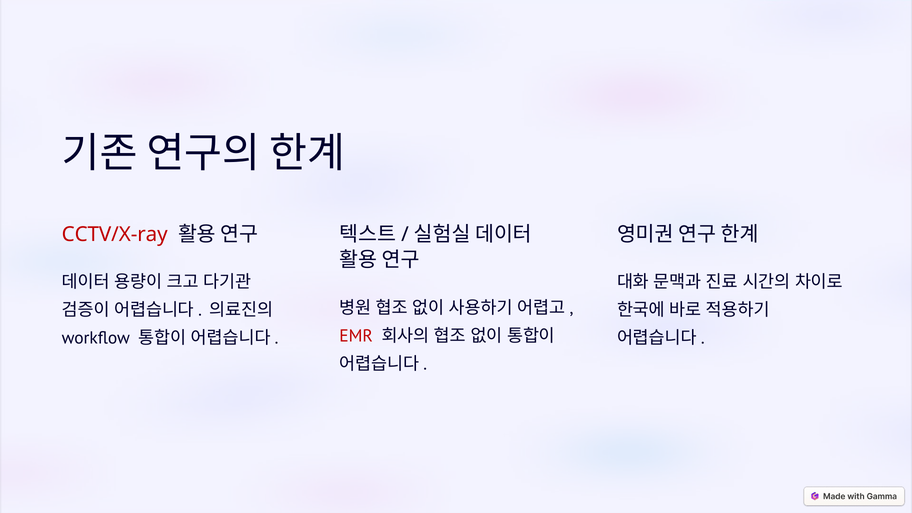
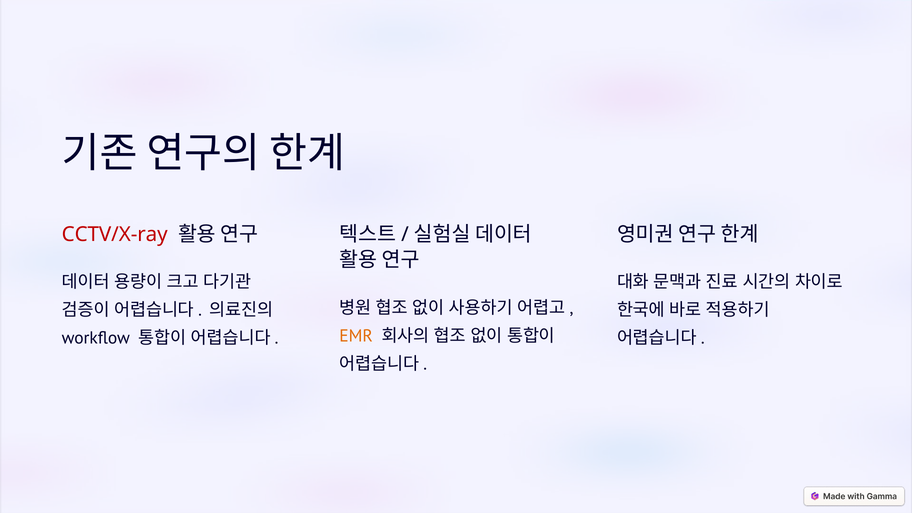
EMR colour: red -> orange (356, 336)
